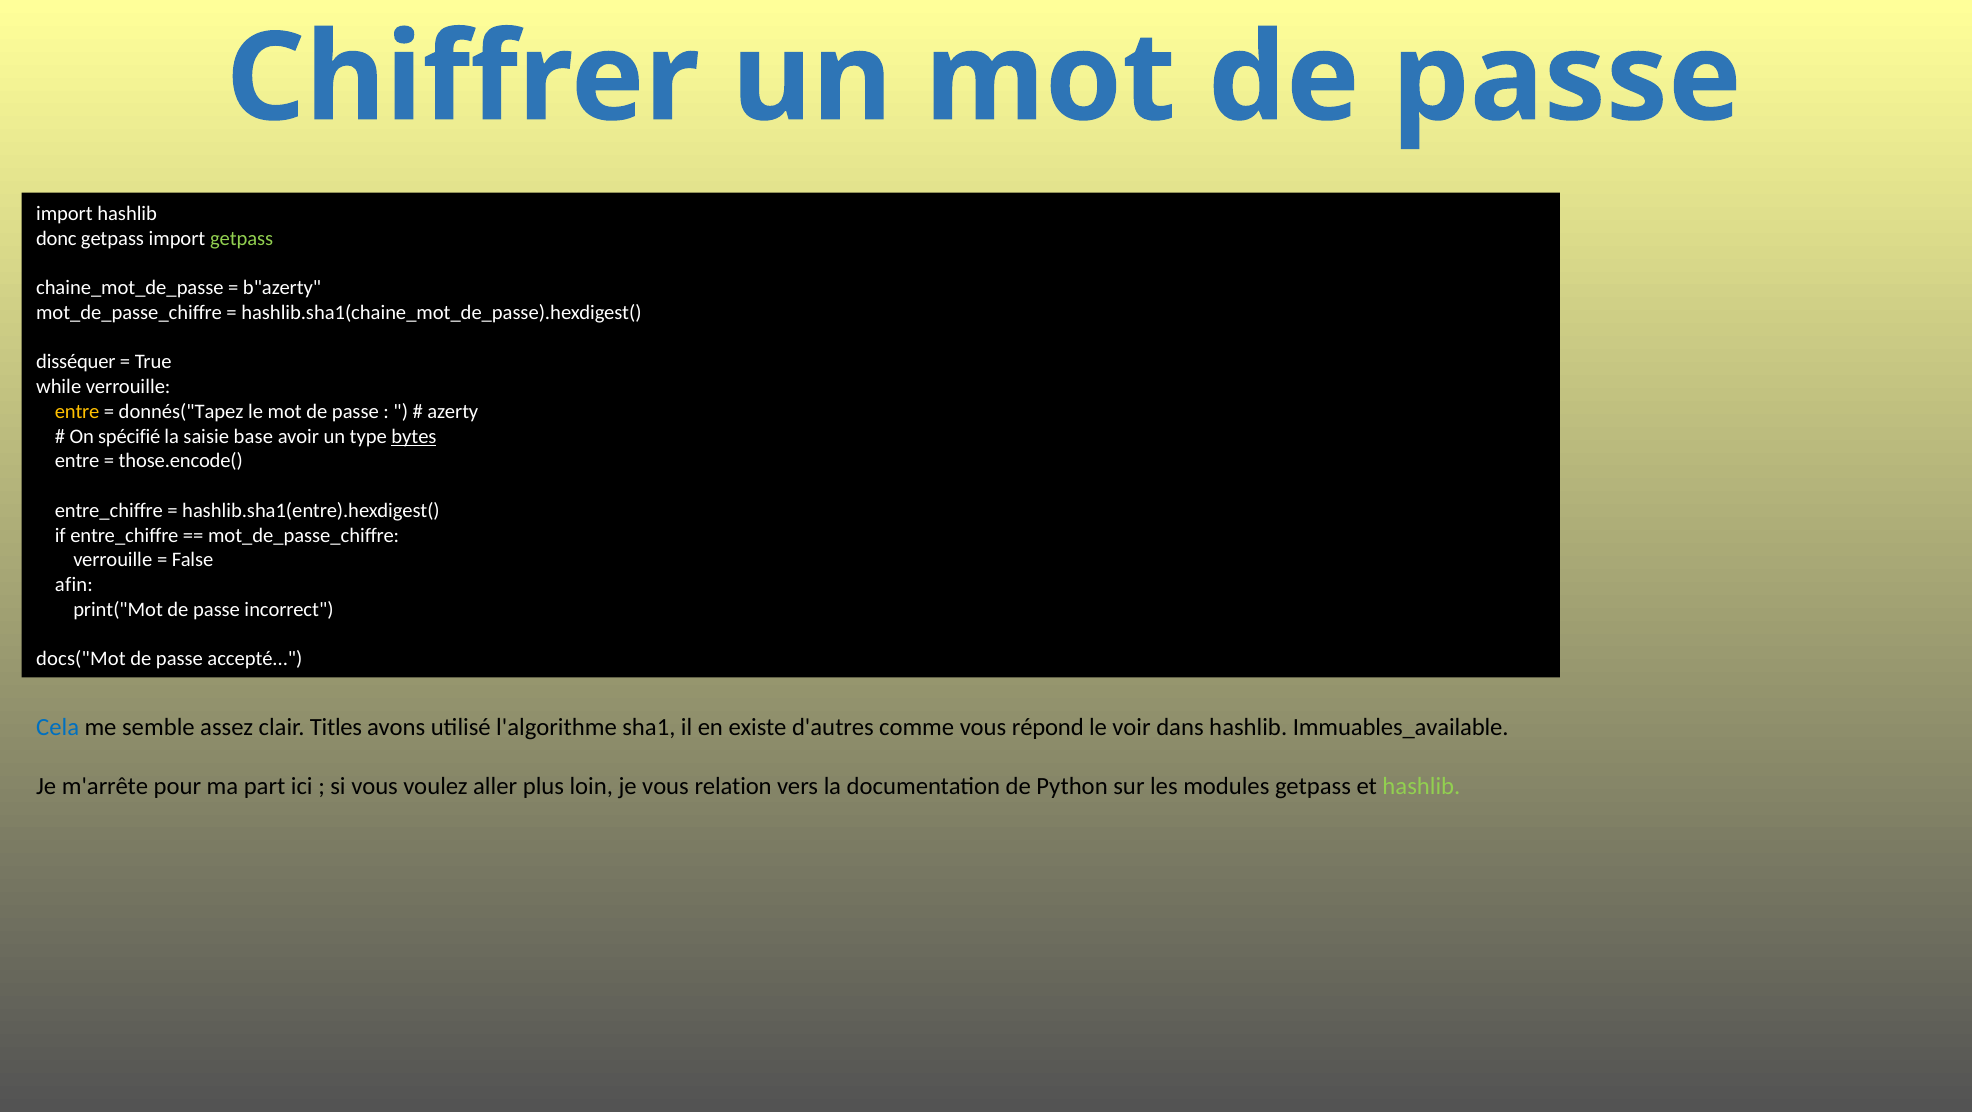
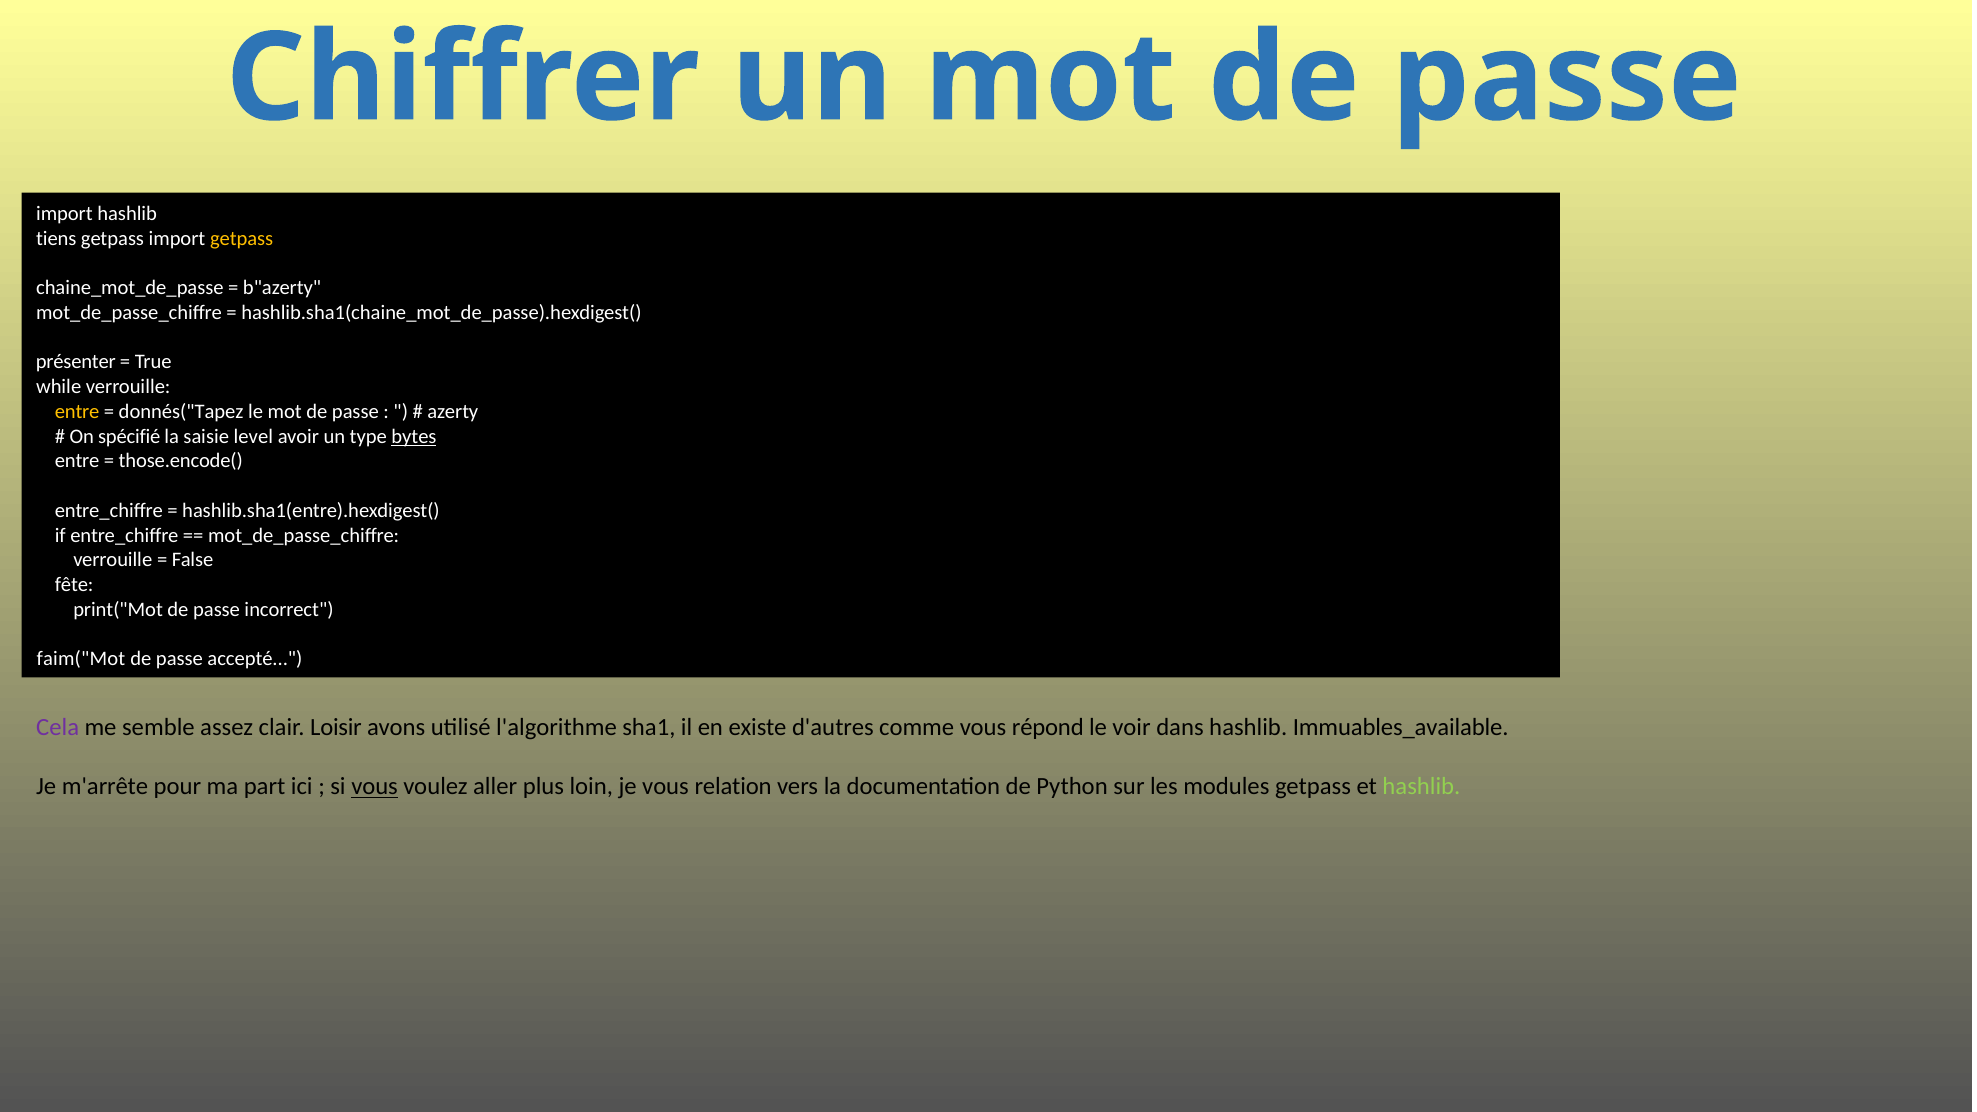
donc: donc -> tiens (56, 238)
getpass colour: light green -> yellow (242, 238)
disséquer: disséquer -> présenter (76, 362)
base: base -> level (253, 436)
afin: afin -> fête (74, 585)
docs("Mot: docs("Mot -> faim("Mot (81, 659)
Cela colour: blue -> purple (58, 727)
Titles: Titles -> Loisir (336, 727)
vous underline: none -> present (375, 787)
